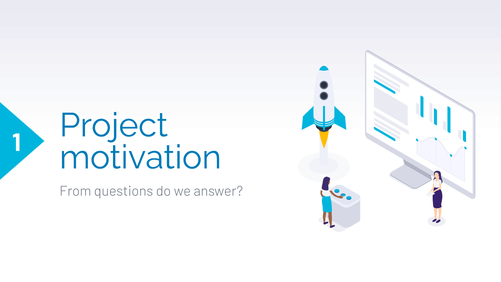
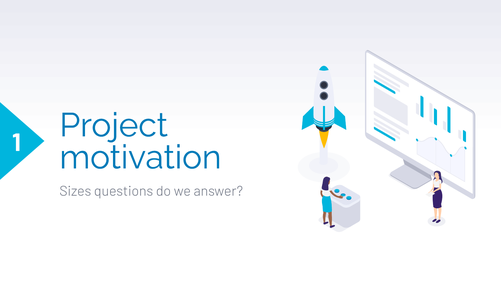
From: From -> Sizes (75, 191)
